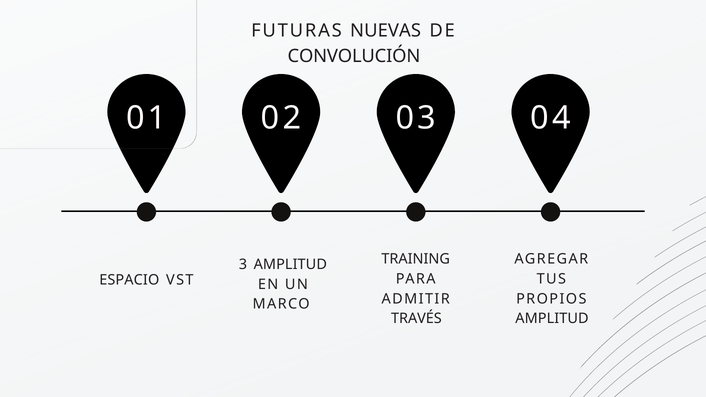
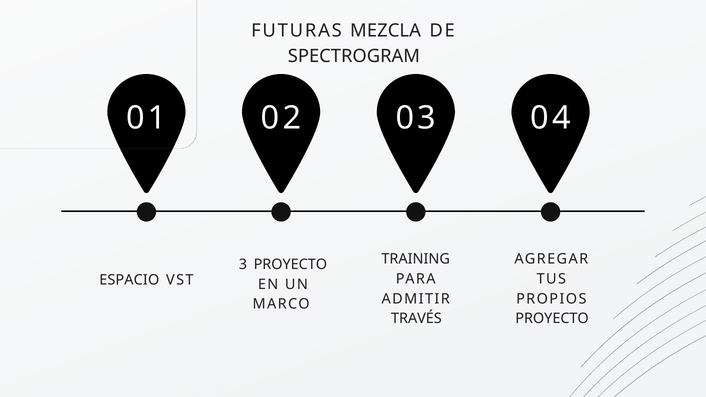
NUEVAS: NUEVAS -> MEZCLA (386, 31)
CONVOLUCIÓN: CONVOLUCIÓN -> SPECTROGRAM (354, 56)
3 AMPLITUD: AMPLITUD -> PROYECTO (290, 264)
AMPLITUD: AMPLITUD -> PROYECTO (552, 319)
